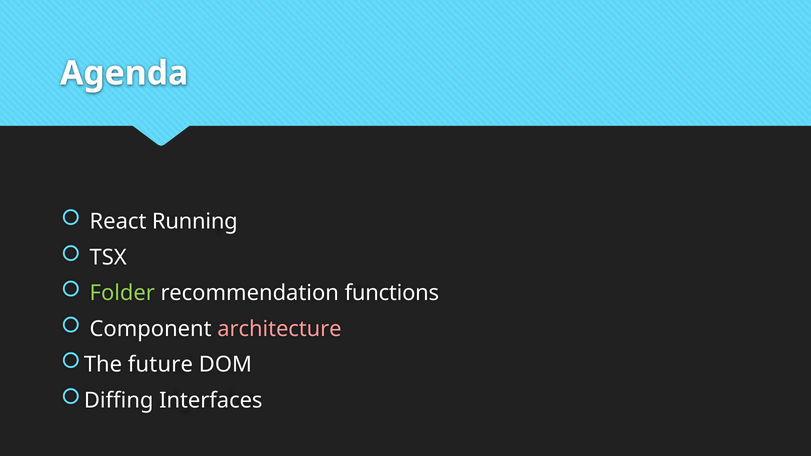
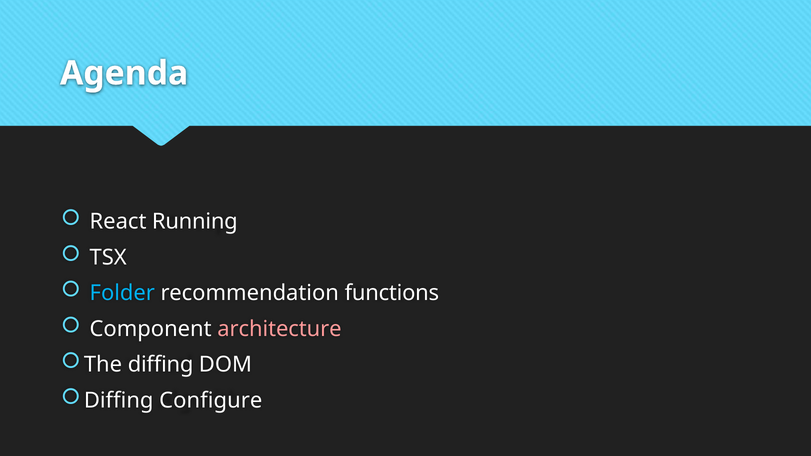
Folder colour: light green -> light blue (122, 293)
The future: future -> diffing (161, 365)
Interfaces: Interfaces -> Configure (211, 401)
